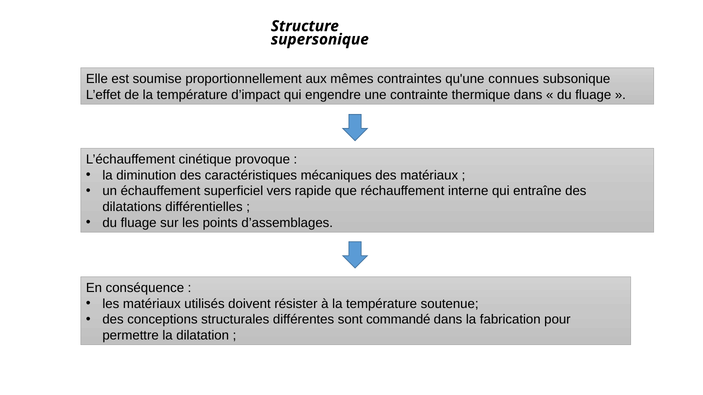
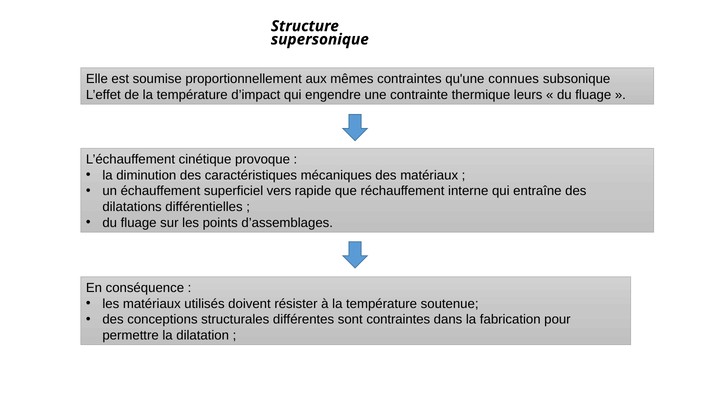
thermique dans: dans -> leurs (528, 95)
sont commandé: commandé -> contraintes (398, 320)
